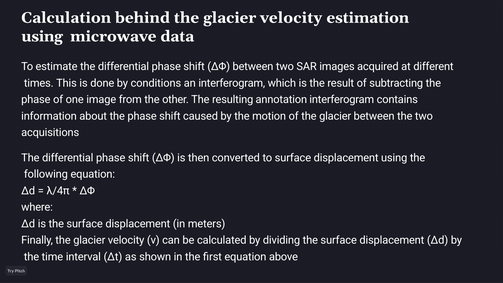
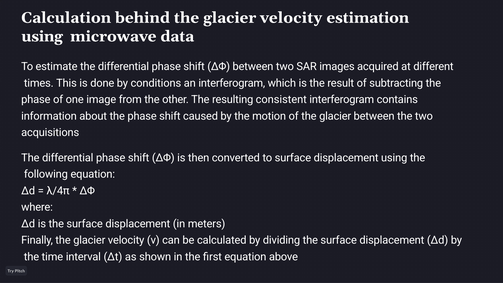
annotation: annotation -> consistent (281, 100)
